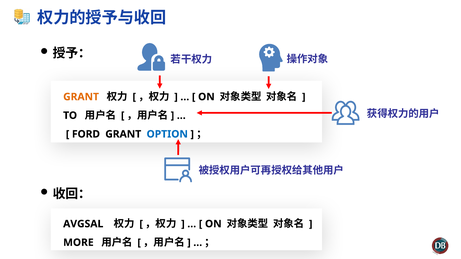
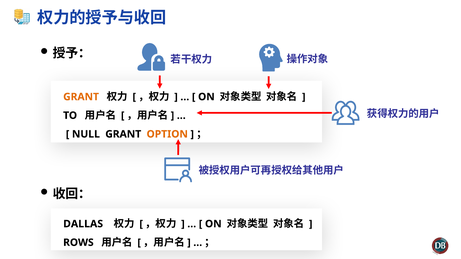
FORD: FORD -> NULL (86, 134)
OPTION colour: blue -> orange (167, 134)
AVGSAL: AVGSAL -> DALLAS (83, 224)
MORE: MORE -> ROWS (78, 243)
